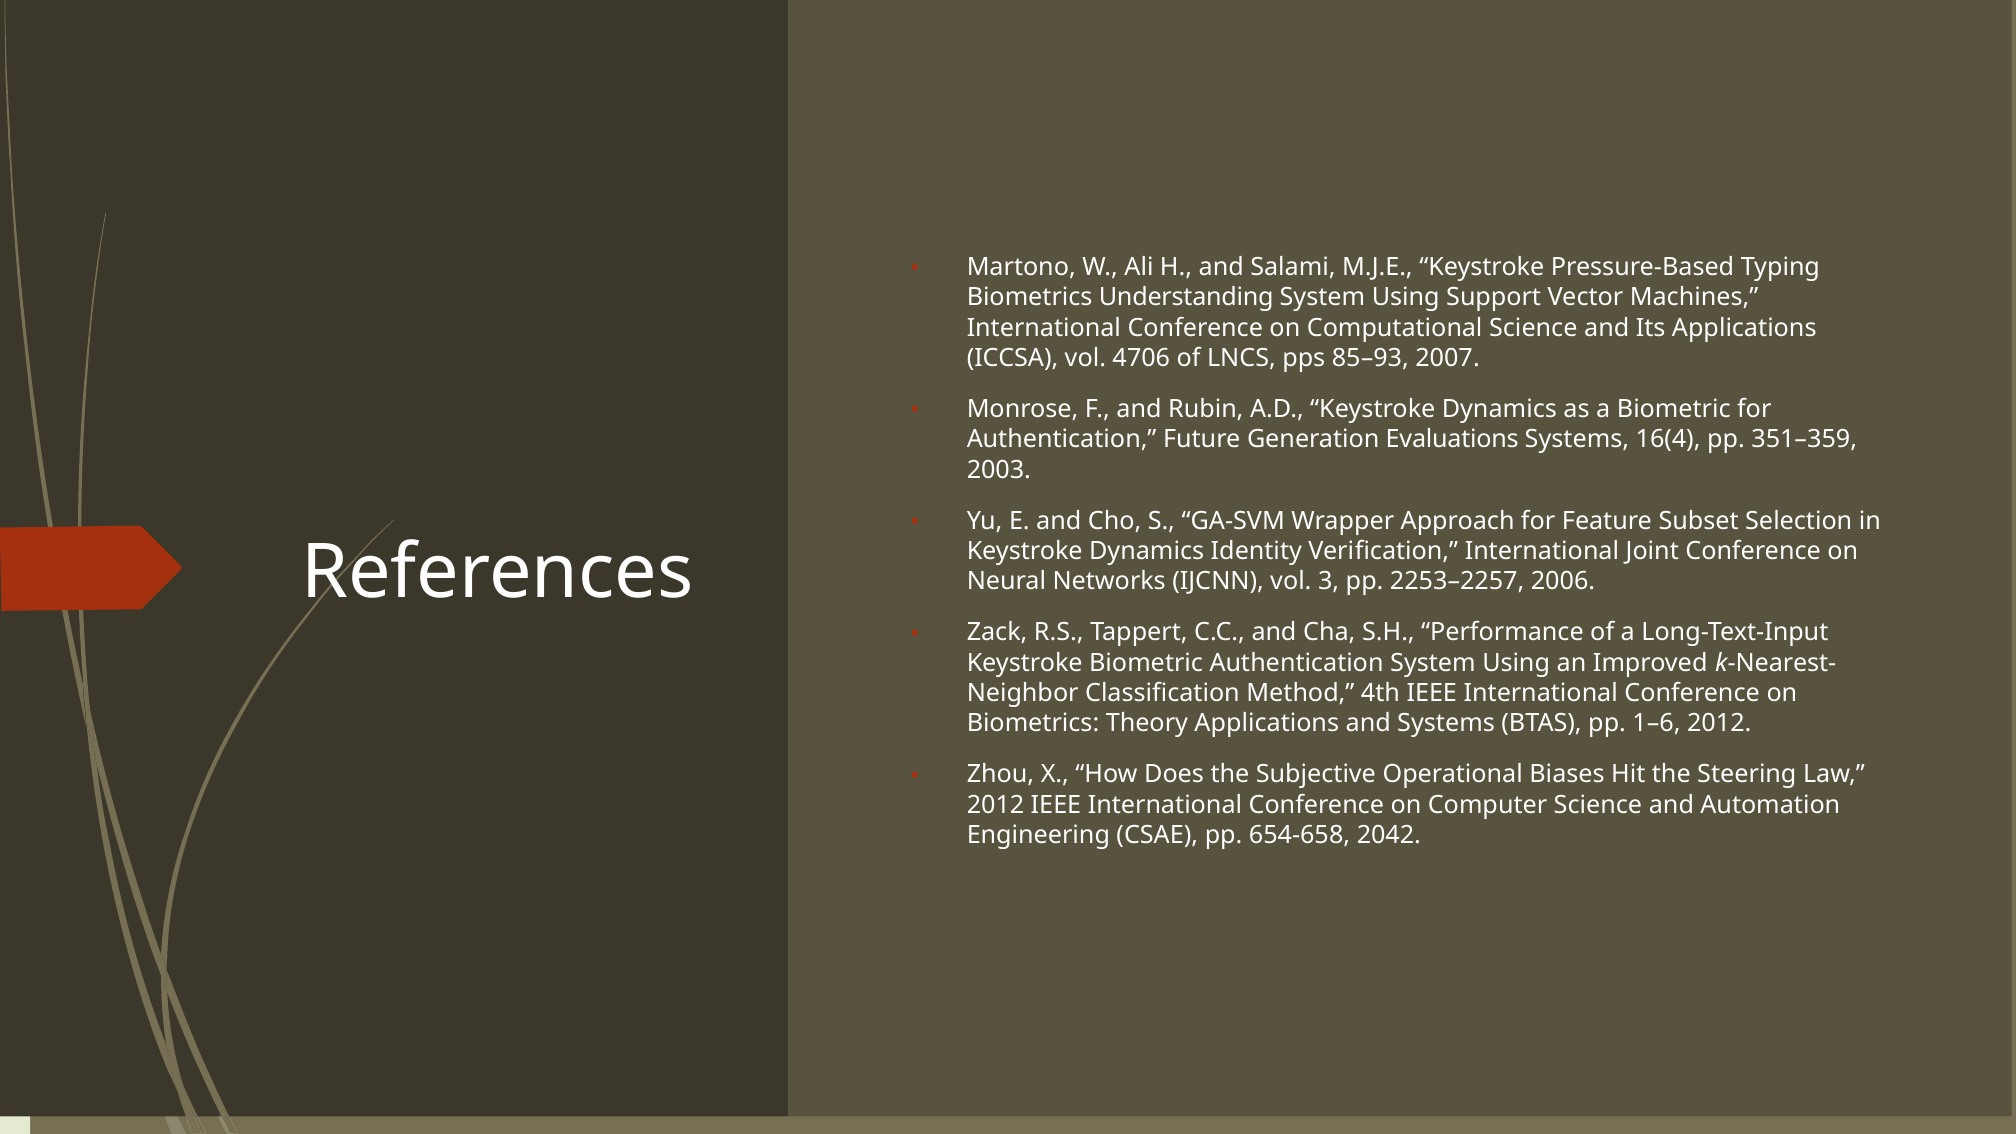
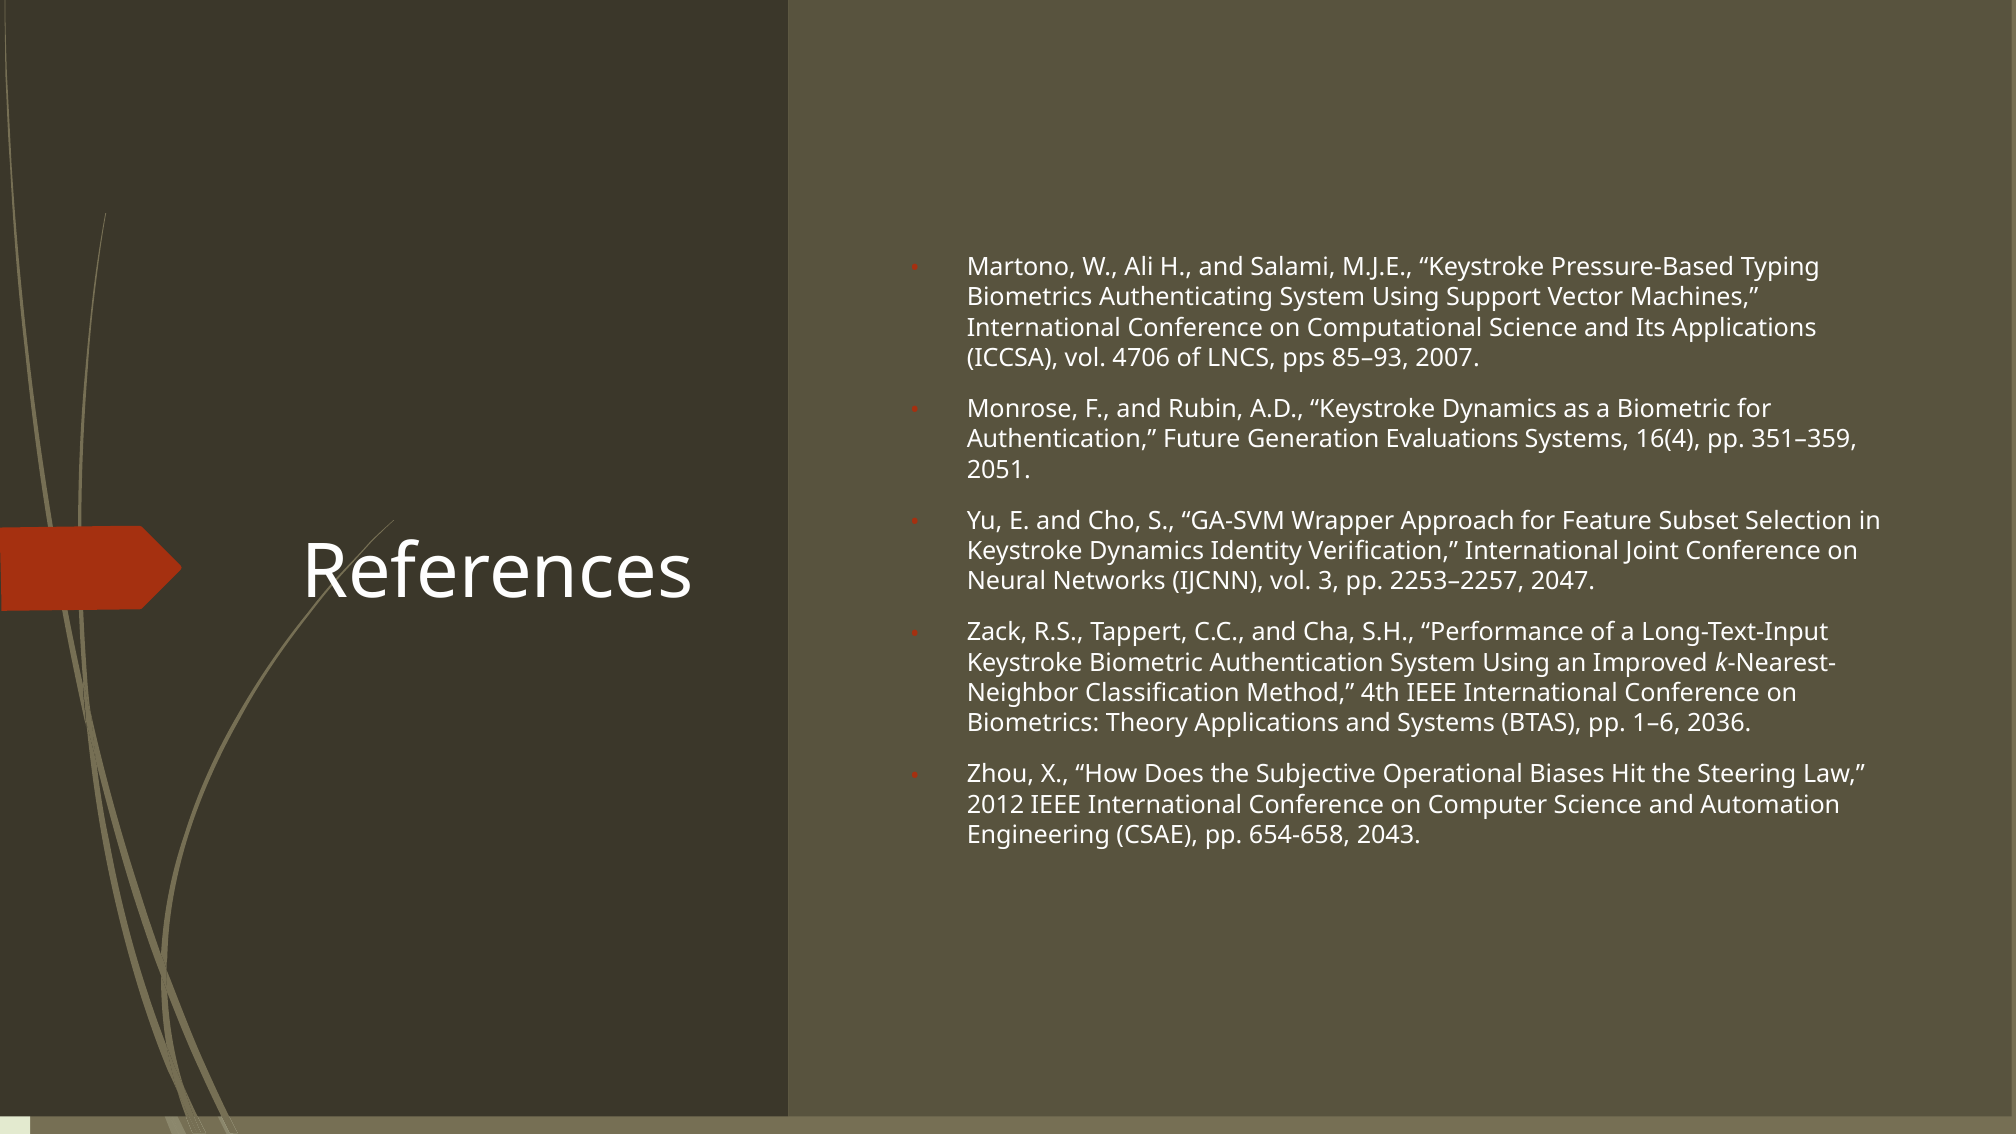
Understanding: Understanding -> Authenticating (1186, 297)
2003: 2003 -> 2051 (999, 470)
2006: 2006 -> 2047 (1563, 581)
1–6 2012: 2012 -> 2036 (1719, 723)
2042: 2042 -> 2043 (1389, 835)
